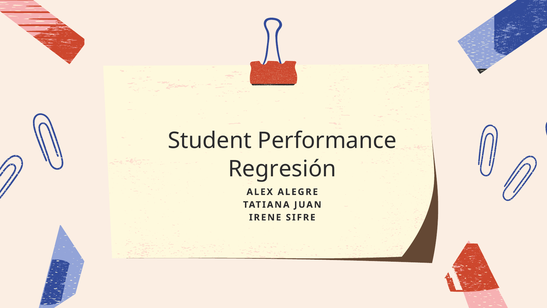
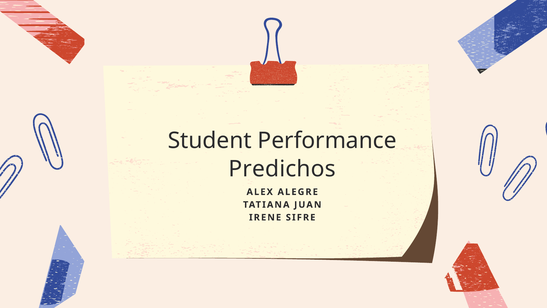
Regresión: Regresión -> Predichos (282, 169)
